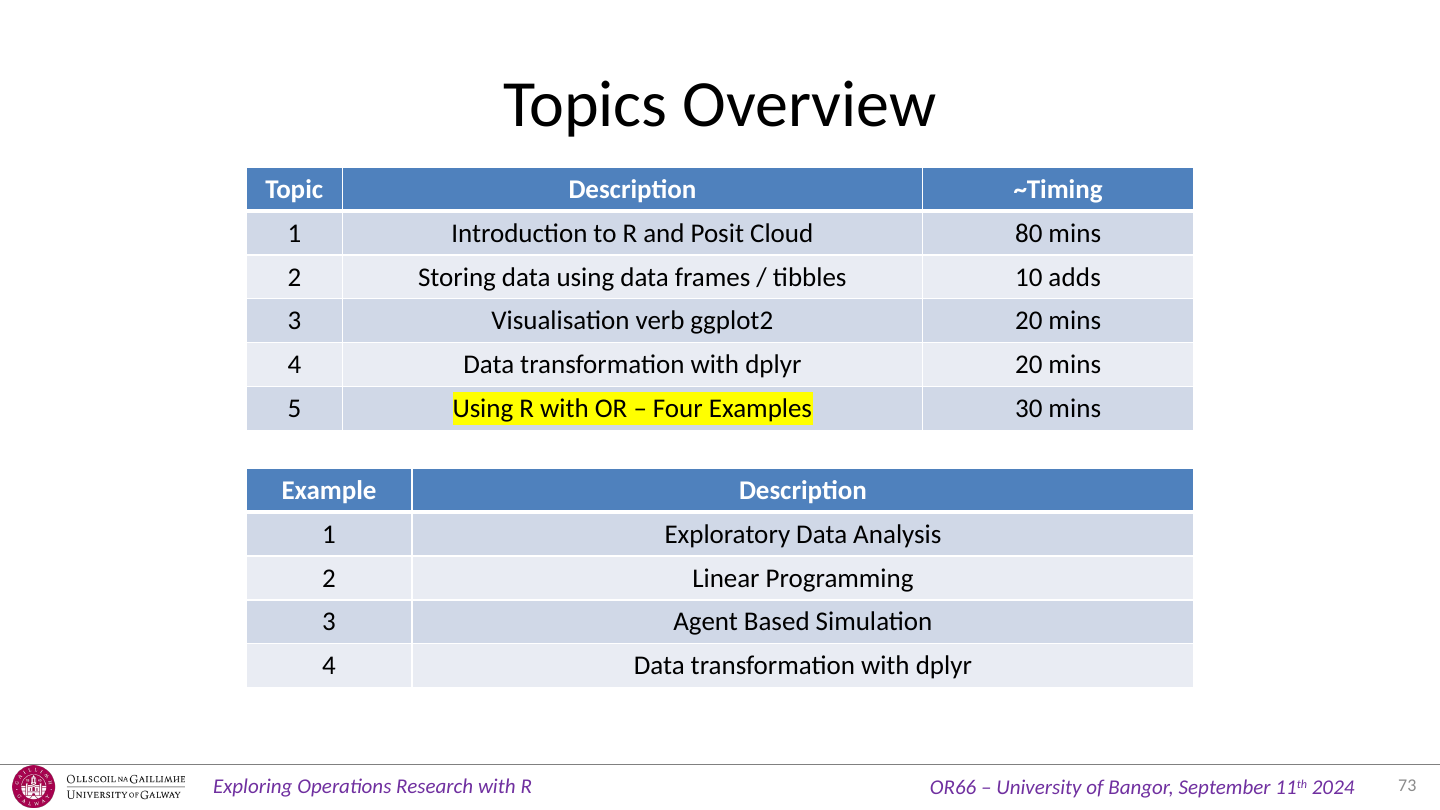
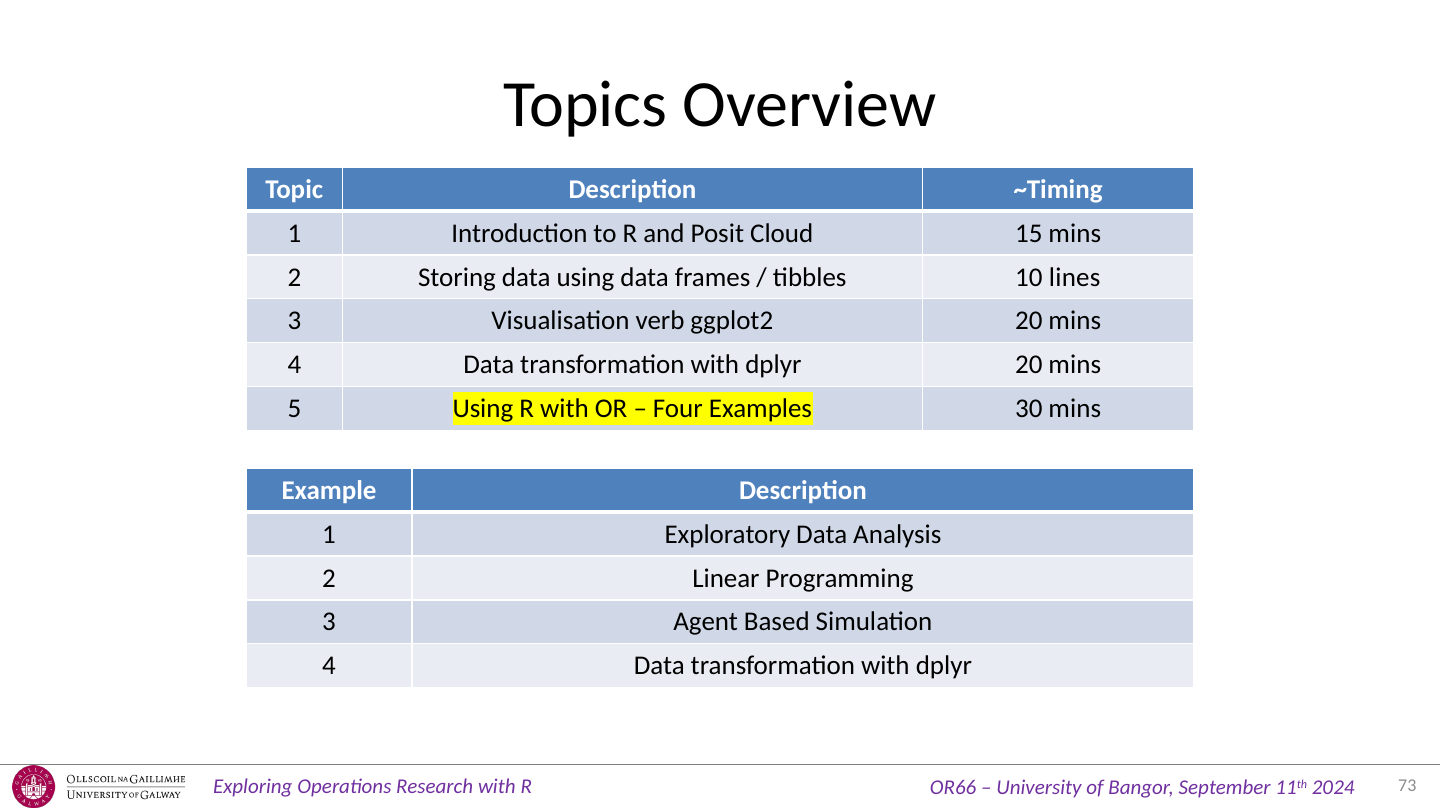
80: 80 -> 15 (1029, 233)
adds: adds -> lines (1075, 277)
